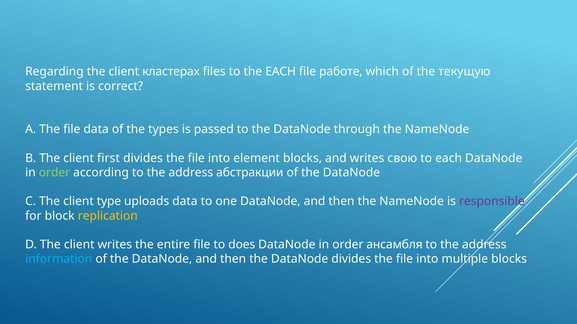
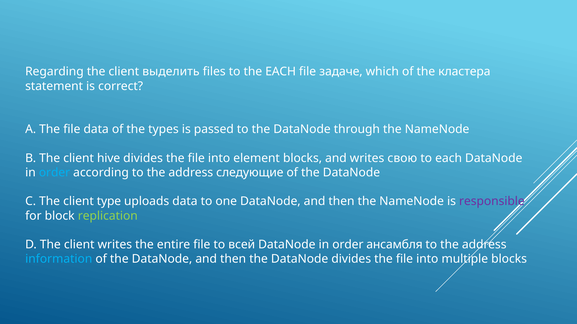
кластерах: кластерах -> выделить (171, 72)
работе: работе -> задаче (341, 72)
текущую: текущую -> кластера (464, 72)
first: first -> hive (109, 158)
order colour: light green -> light blue (54, 173)
абстракции: абстракции -> следующие (250, 173)
replication colour: yellow -> light green (108, 216)
does: does -> всей (242, 245)
